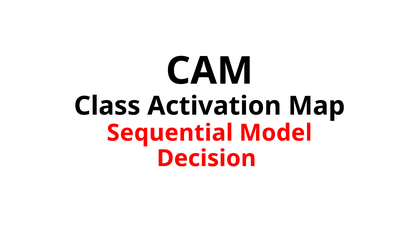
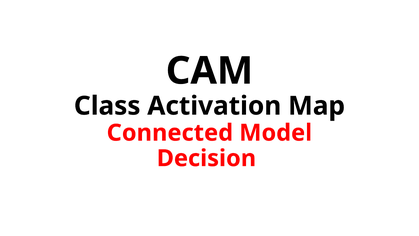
Sequential: Sequential -> Connected (170, 133)
